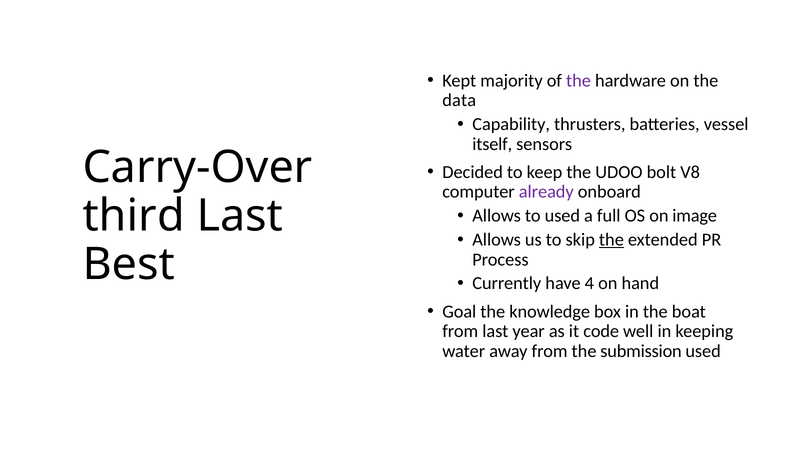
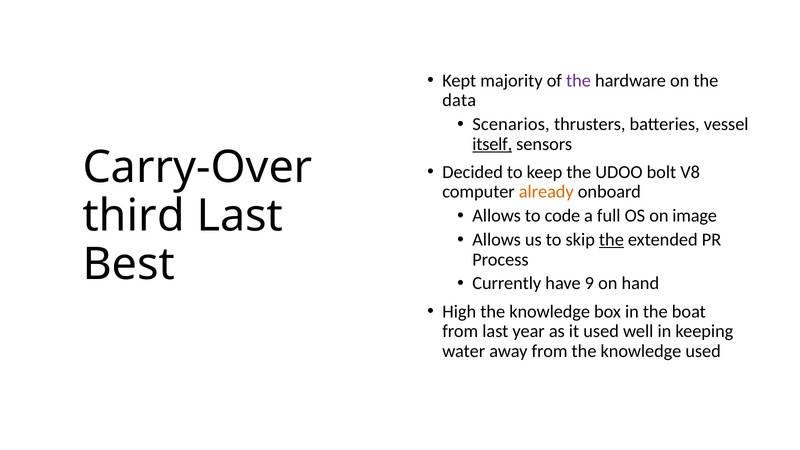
Capability: Capability -> Scenarios (511, 124)
itself underline: none -> present (492, 144)
already colour: purple -> orange (546, 192)
to used: used -> code (562, 216)
4: 4 -> 9 (589, 283)
Goal: Goal -> High (459, 311)
it code: code -> used (601, 331)
from the submission: submission -> knowledge (641, 351)
